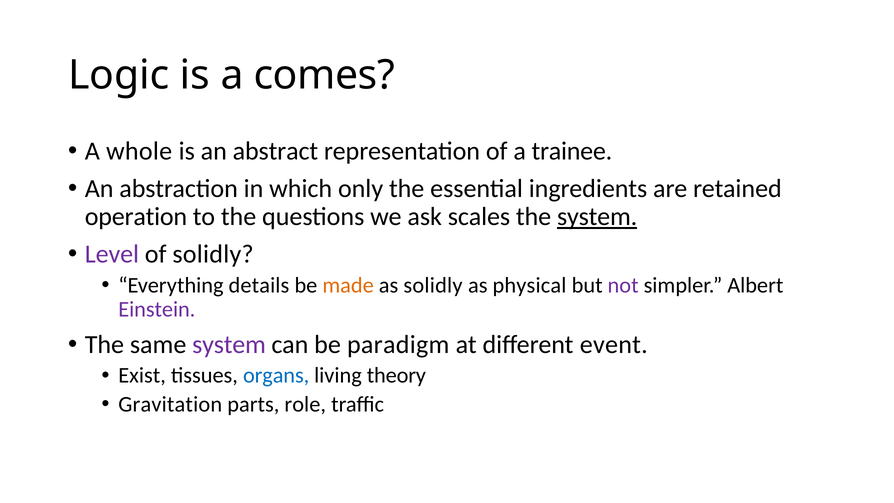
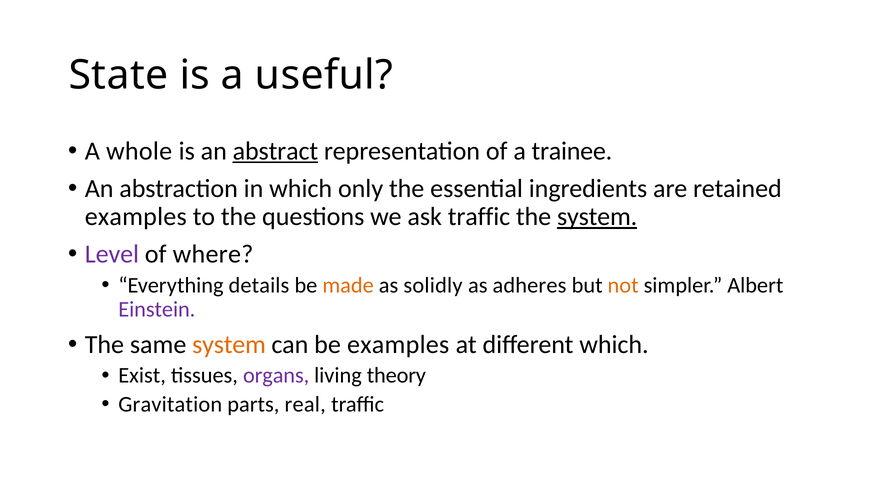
Logic: Logic -> State (118, 75)
comes: comes -> useful (324, 75)
abstract underline: none -> present (275, 151)
operation: operation -> examples (136, 217)
ask scales: scales -> traffic (479, 217)
of solidly: solidly -> where (213, 254)
physical: physical -> adheres (529, 285)
not colour: purple -> orange (623, 285)
system colour: purple -> orange (229, 345)
be paradigm: paradigm -> examples (398, 345)
different event: event -> which (614, 345)
organs colour: blue -> purple (276, 375)
role: role -> real (305, 404)
